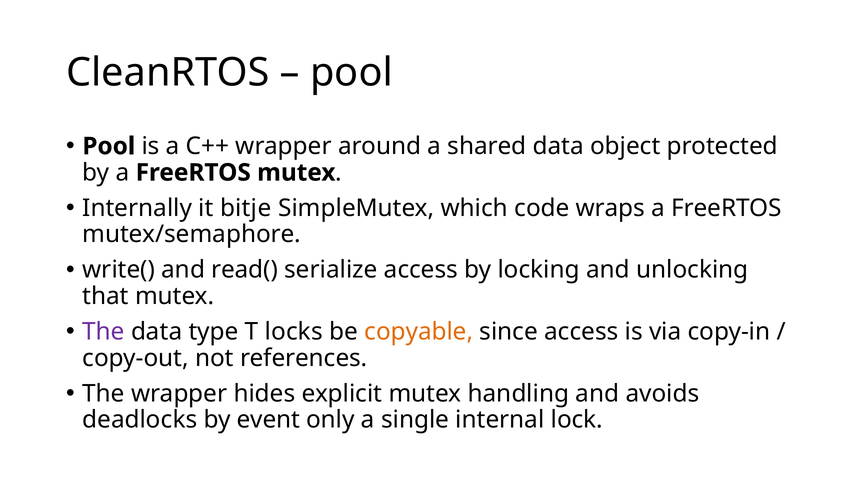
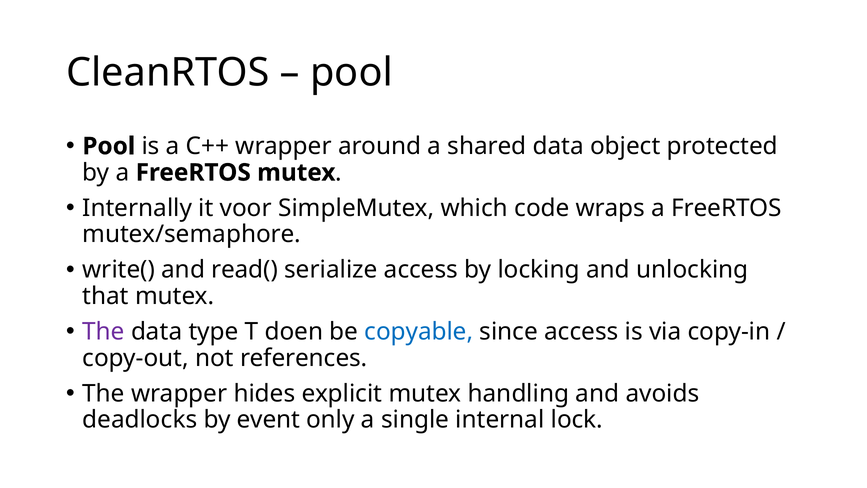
bitje: bitje -> voor (246, 208)
locks: locks -> doen (294, 331)
copyable colour: orange -> blue (419, 331)
